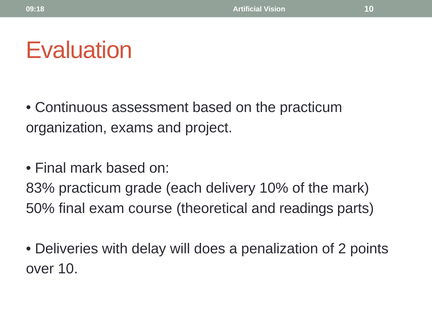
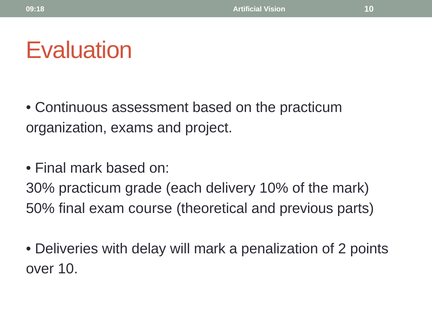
83%: 83% -> 30% (40, 188)
readings: readings -> previous (306, 208)
will does: does -> mark (210, 249)
